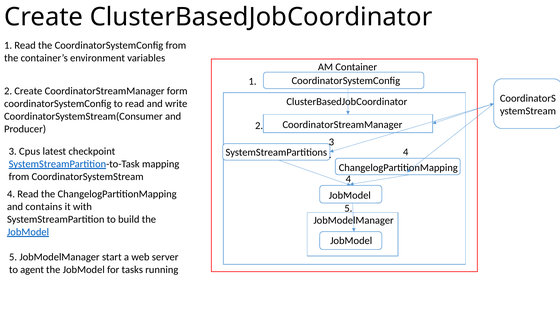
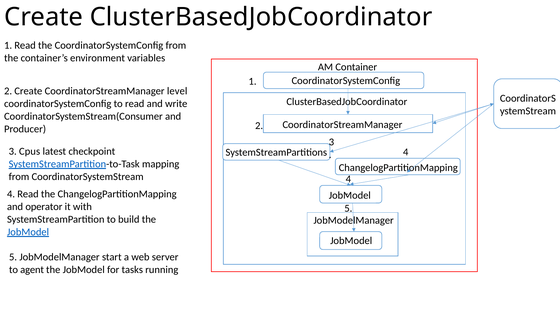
form: form -> level (177, 91)
contains: contains -> operator (44, 207)
